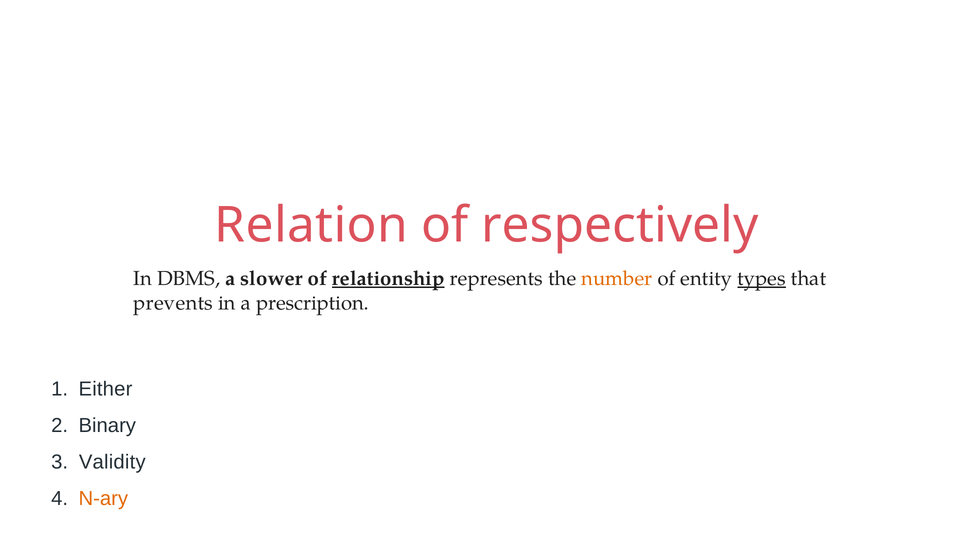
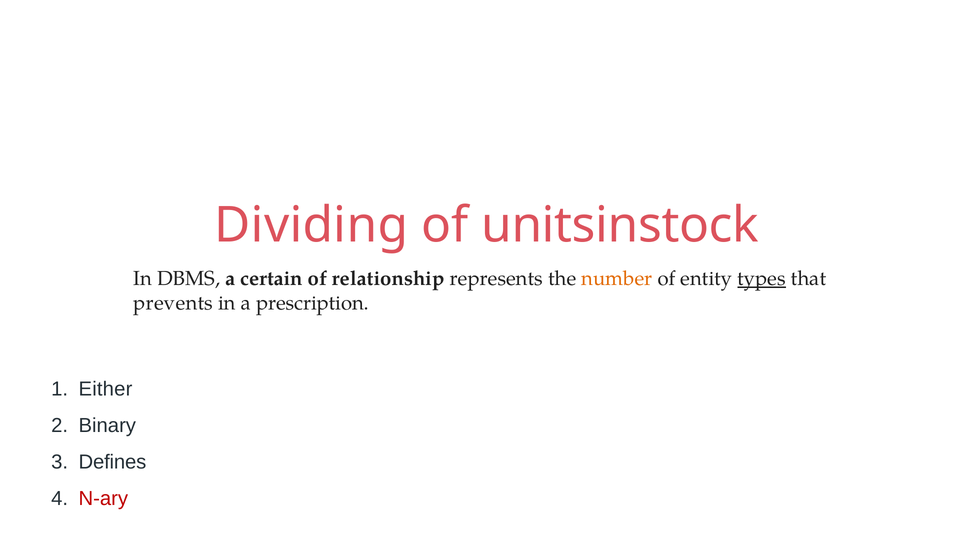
Relation: Relation -> Dividing (311, 225)
respectively: respectively -> unitsinstock (620, 225)
slower: slower -> certain (272, 279)
relationship underline: present -> none (388, 279)
Validity: Validity -> Defines (112, 462)
N-ary colour: orange -> red (103, 499)
